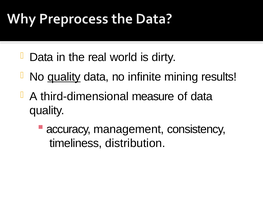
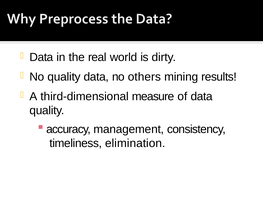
quality underline: present -> none (64, 77)
infinite: infinite -> others (144, 77)
distribution: distribution -> elimination (135, 143)
